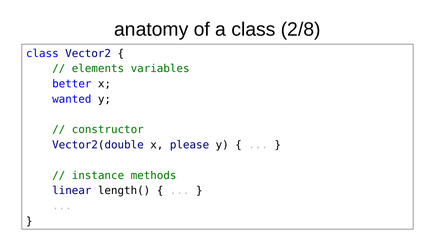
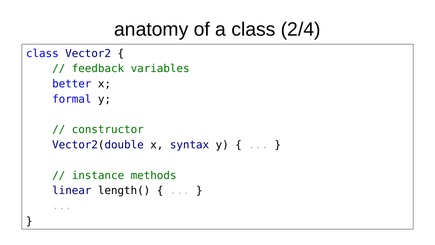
2/8: 2/8 -> 2/4 (301, 29)
elements: elements -> feedback (98, 69)
wanted: wanted -> formal (72, 99)
please: please -> syntax (190, 145)
